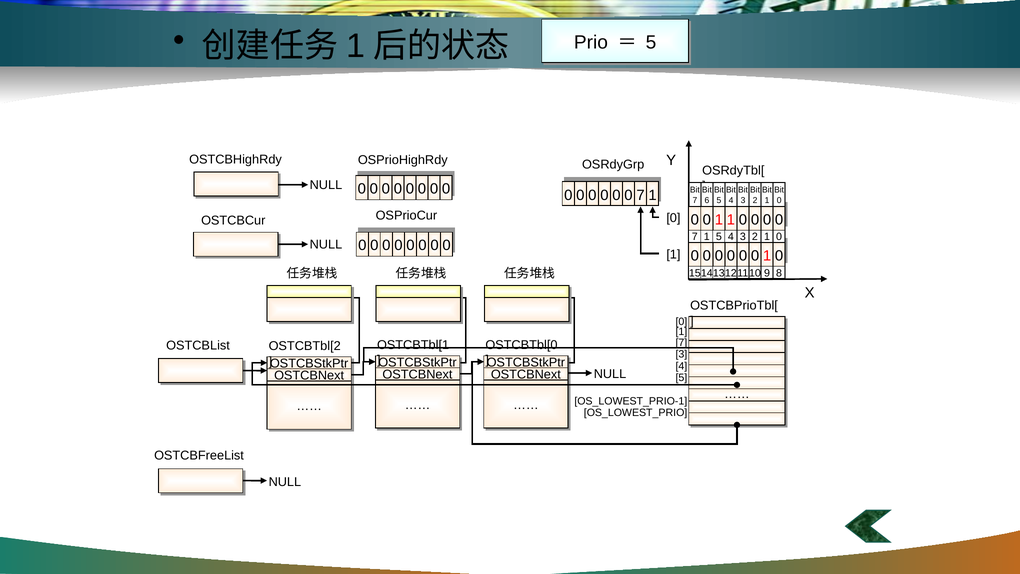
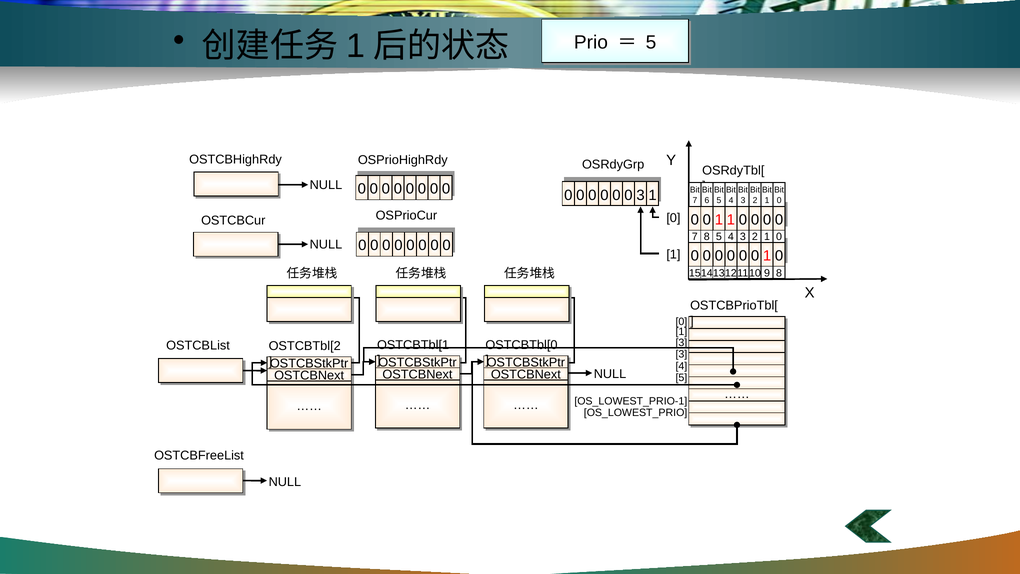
0 7: 7 -> 3 (641, 195)
1: 1 -> 8 (707, 237)
7: 7 -> 3 (681, 343)
